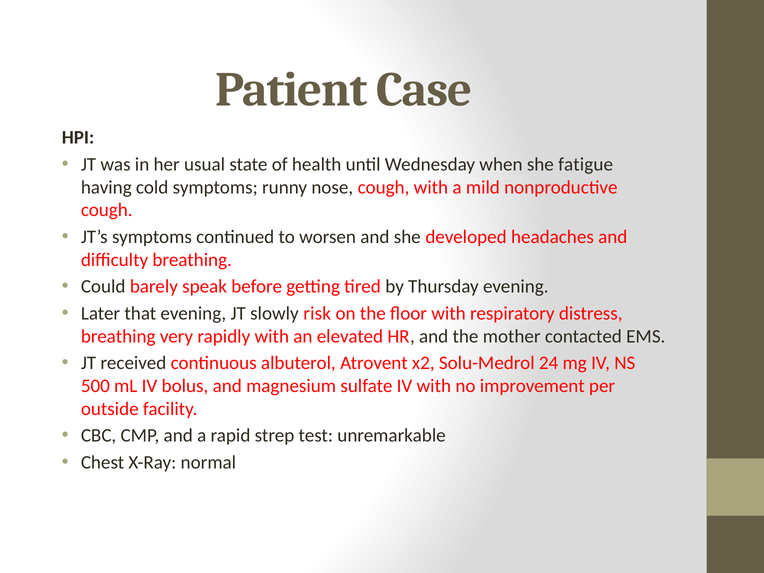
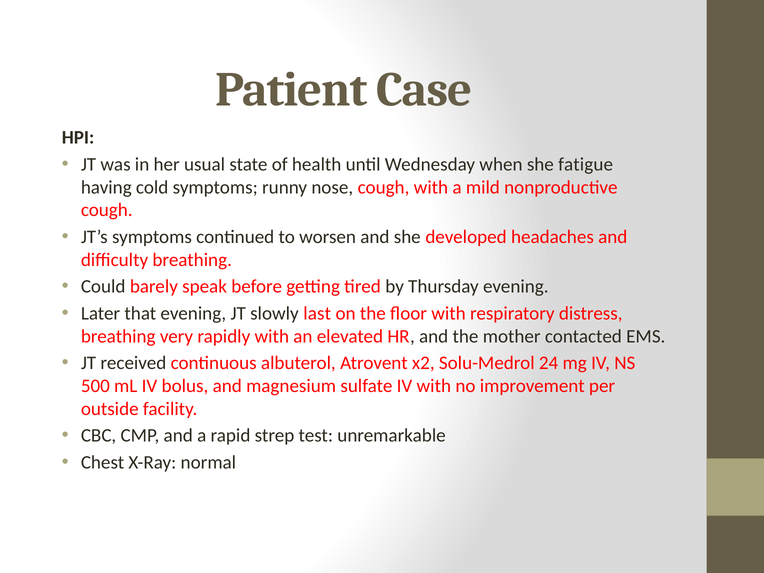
risk: risk -> last (317, 313)
